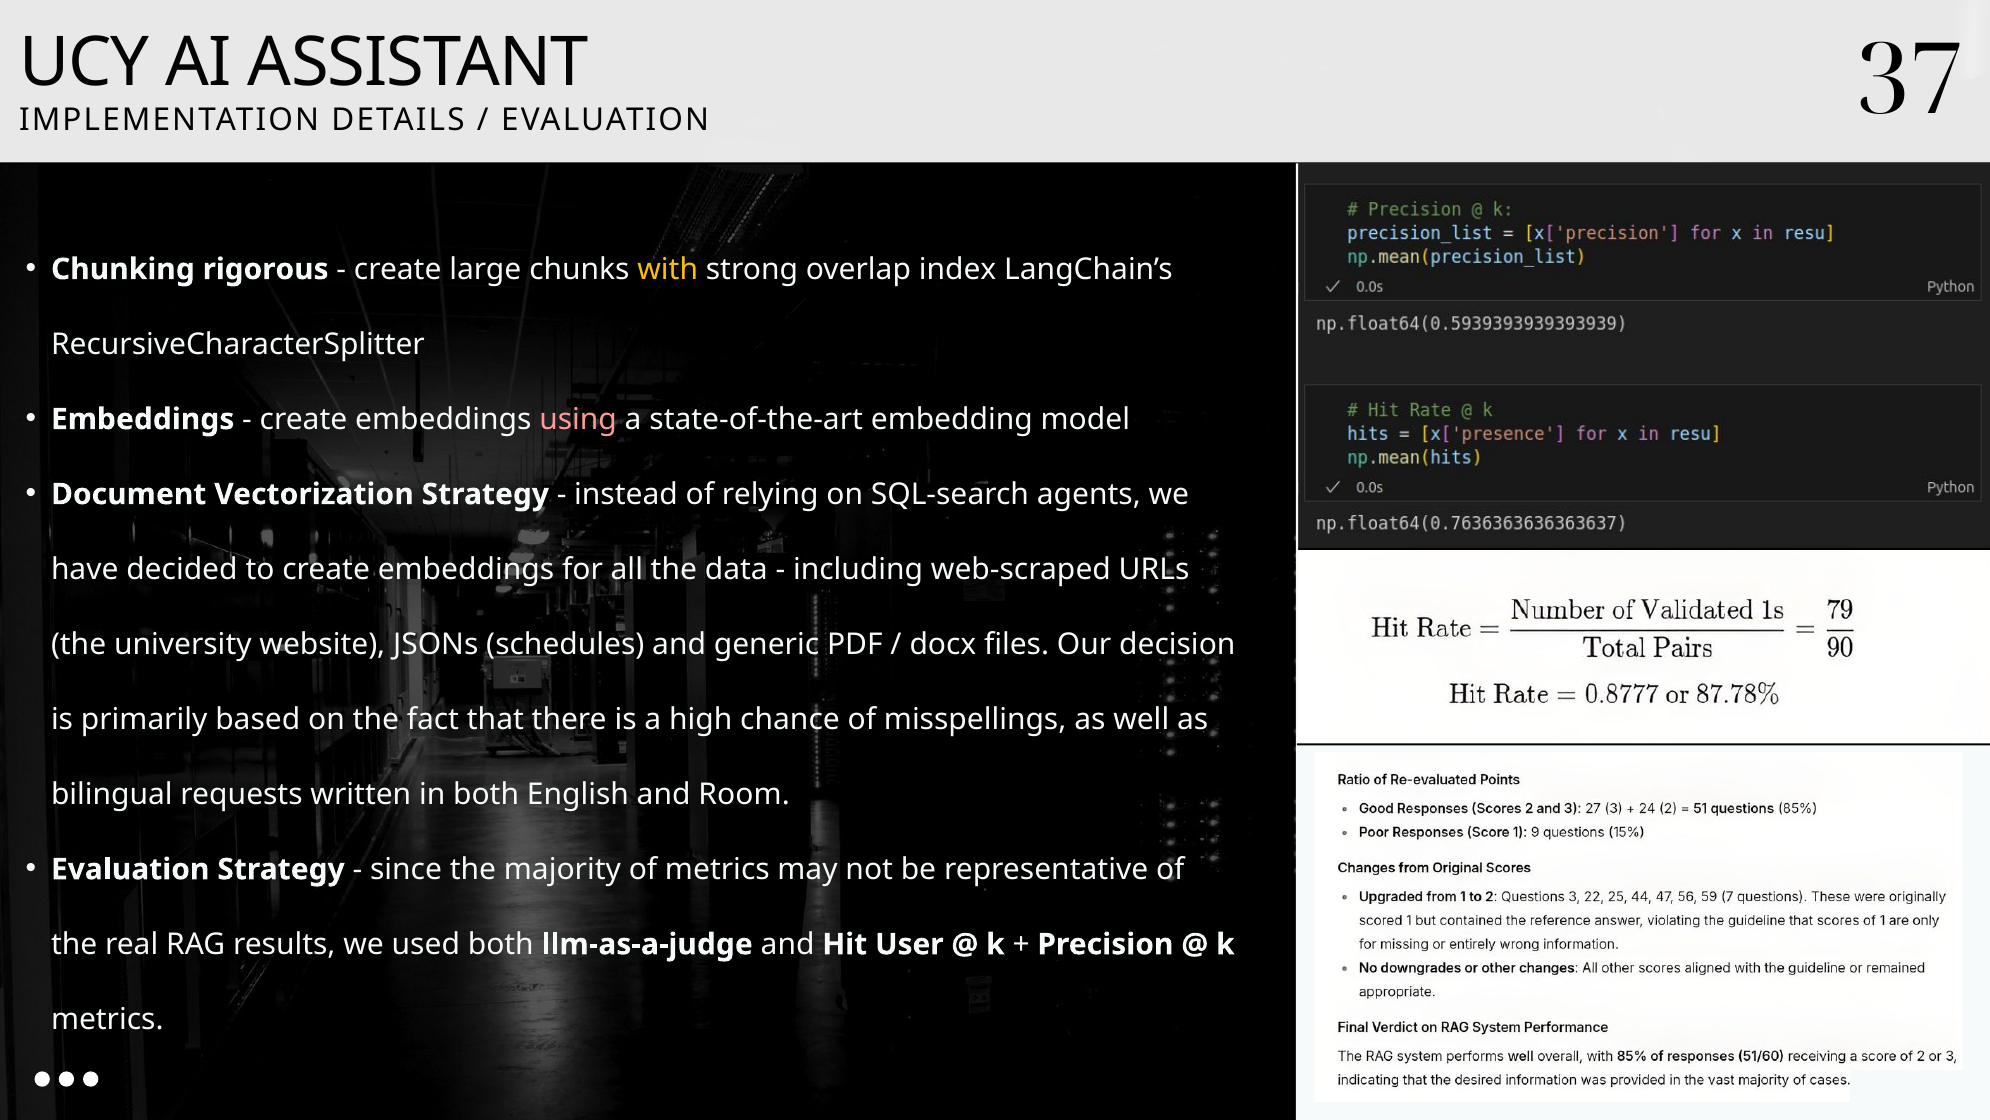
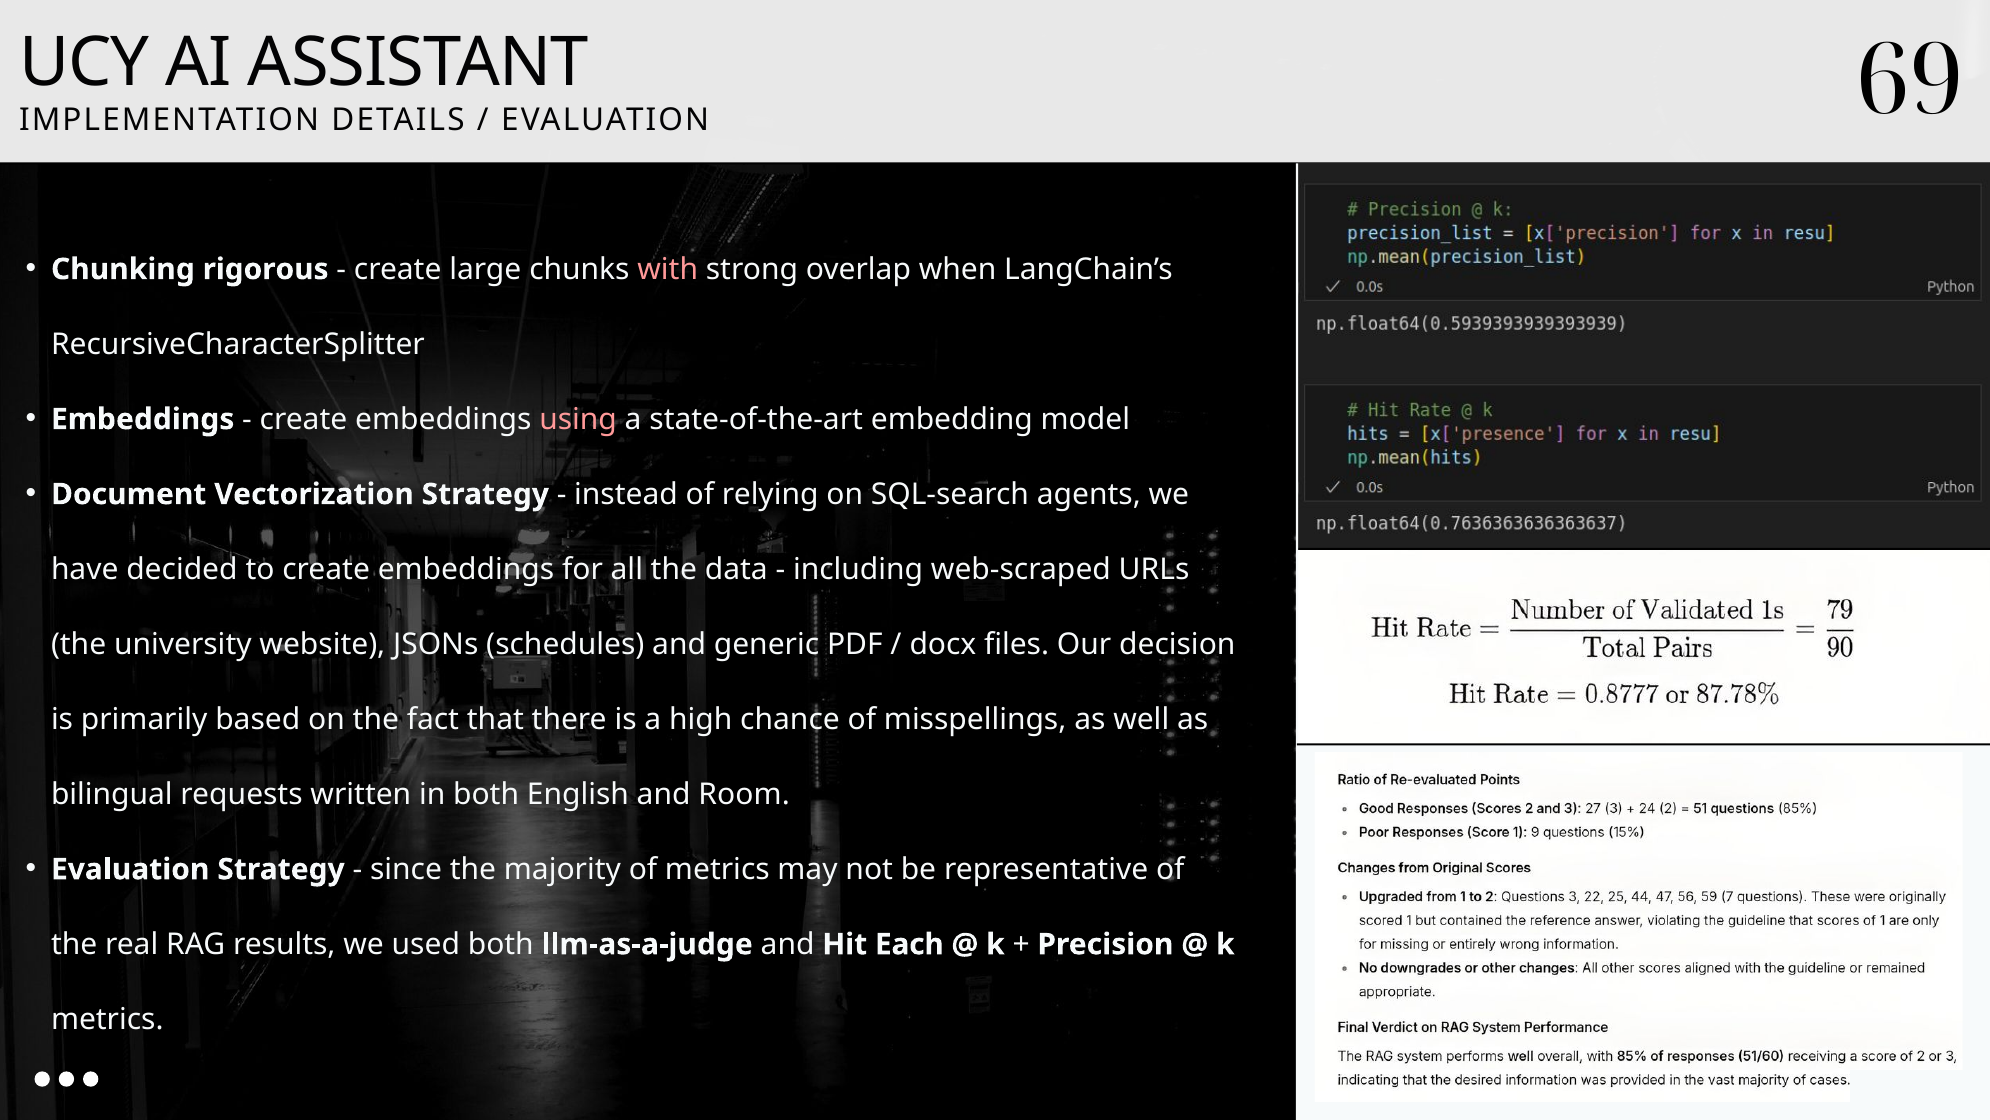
37: 37 -> 69 (1910, 81)
with colour: yellow -> pink (668, 269)
index: index -> when (958, 269)
User: User -> Each (909, 944)
